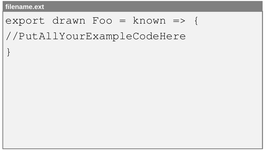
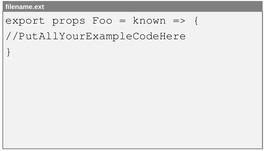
drawn: drawn -> props (69, 20)
